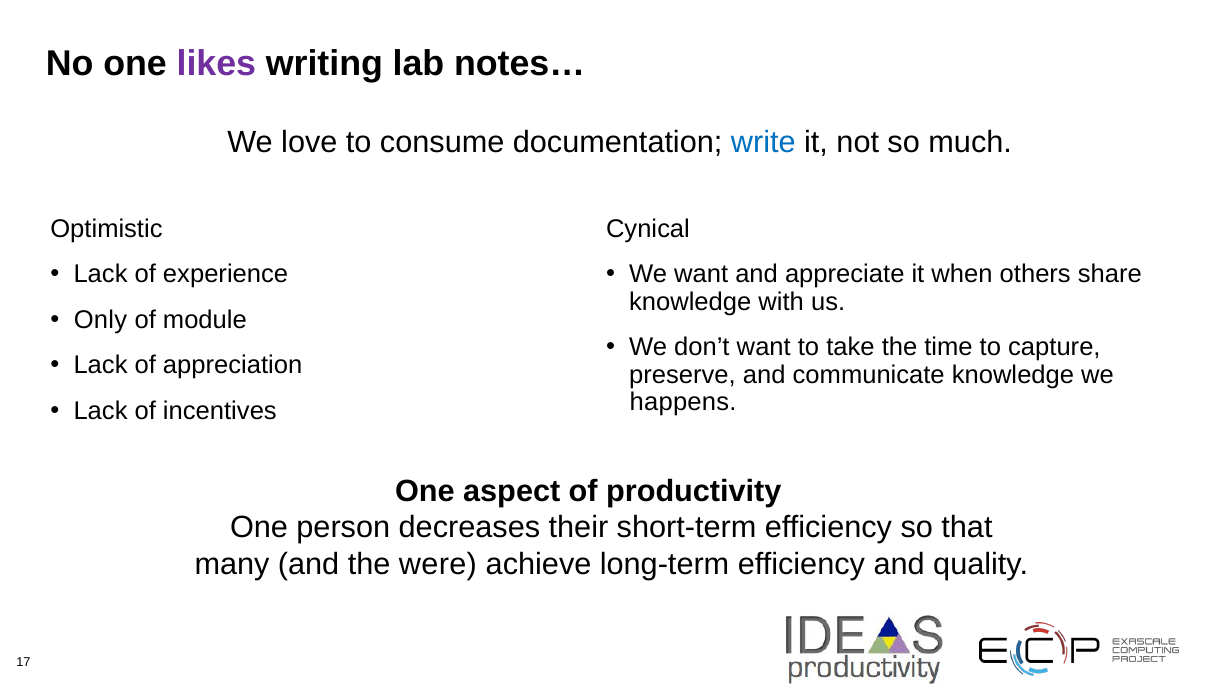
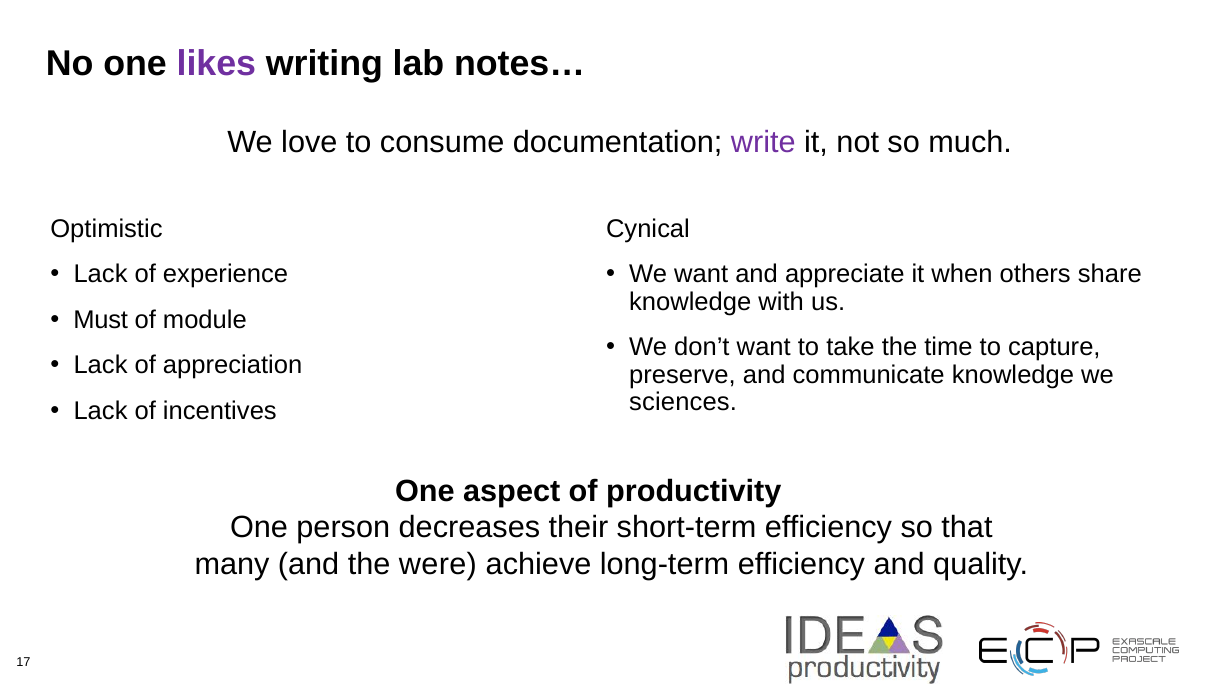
write colour: blue -> purple (763, 142)
Only: Only -> Must (101, 320)
happens: happens -> sciences (683, 402)
